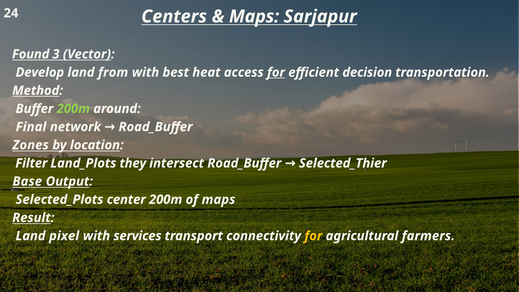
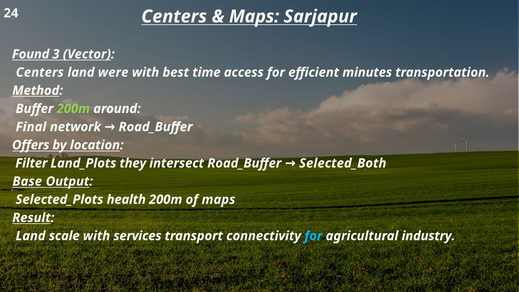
Develop: Develop -> Centers (40, 72)
from: from -> were (113, 72)
heat: heat -> time (206, 72)
for underline: present -> none (276, 72)
decision: decision -> minutes (367, 72)
Zones: Zones -> Offers (31, 145)
Selected_Thier: Selected_Thier -> Selected_Both (343, 163)
center: center -> health (126, 200)
pixel: pixel -> scale (64, 236)
for colour: yellow -> light blue (313, 236)
farmers: farmers -> industry (428, 236)
